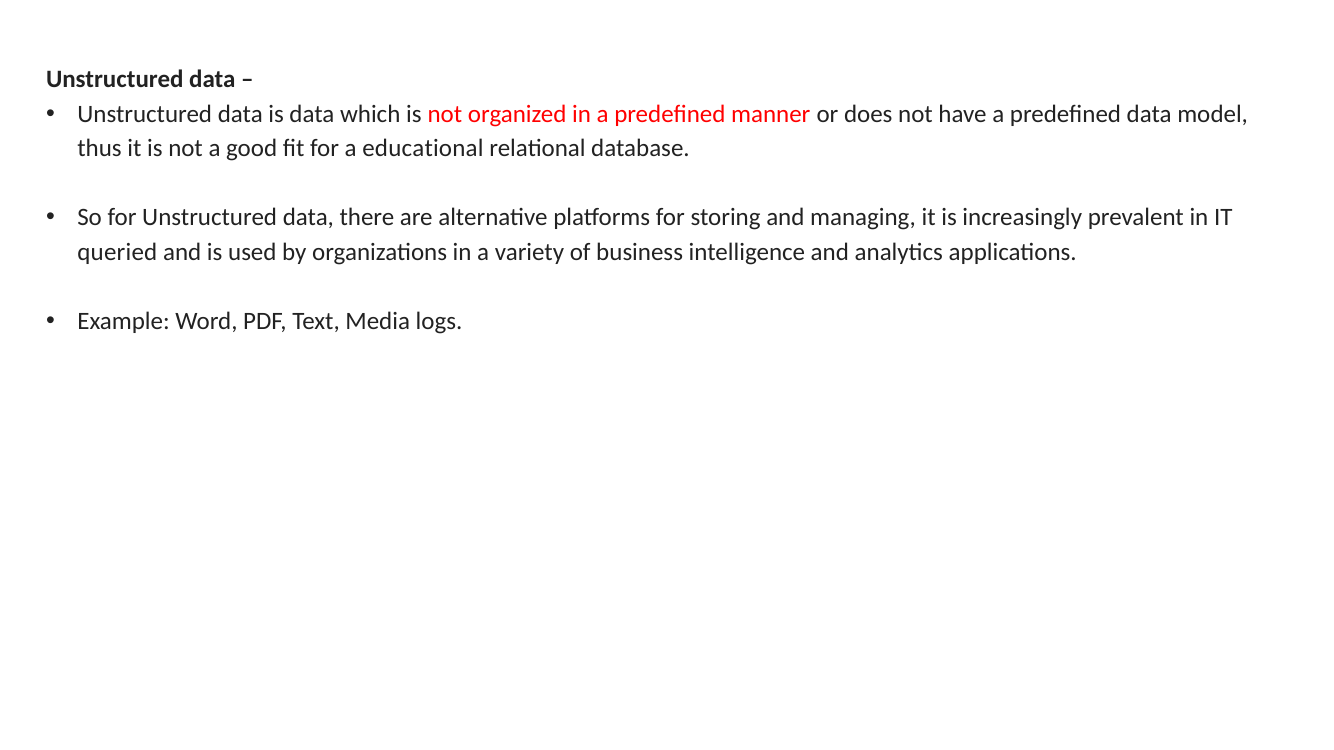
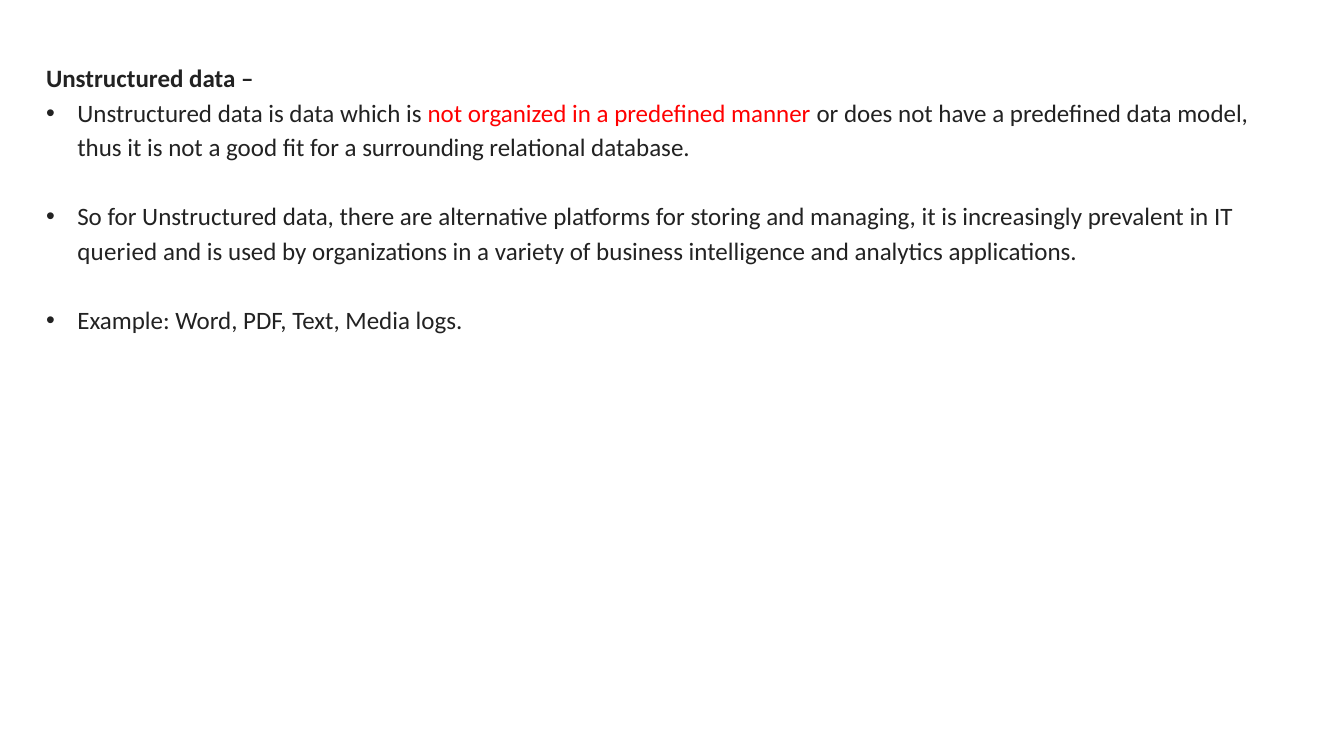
educational: educational -> surrounding (423, 149)
